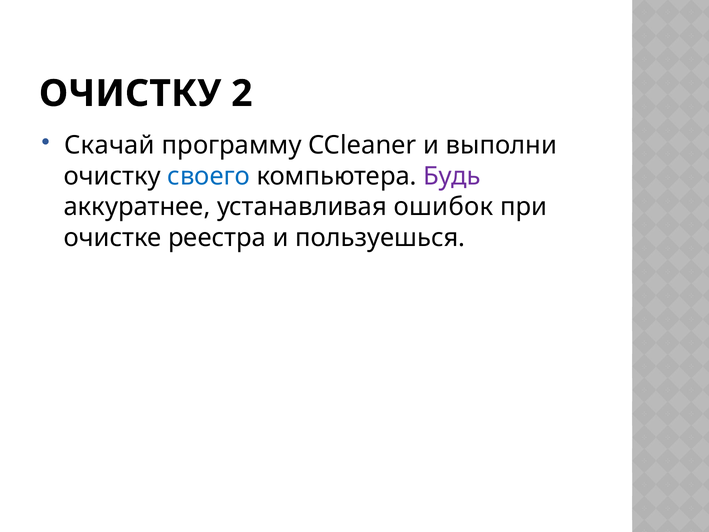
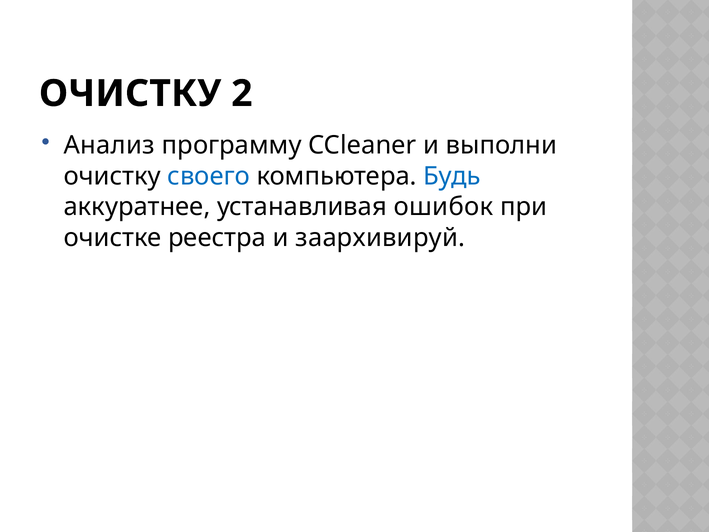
Скачай: Скачай -> Анализ (109, 145)
Будь colour: purple -> blue (452, 176)
пользуешься: пользуешься -> заархивируй (380, 238)
